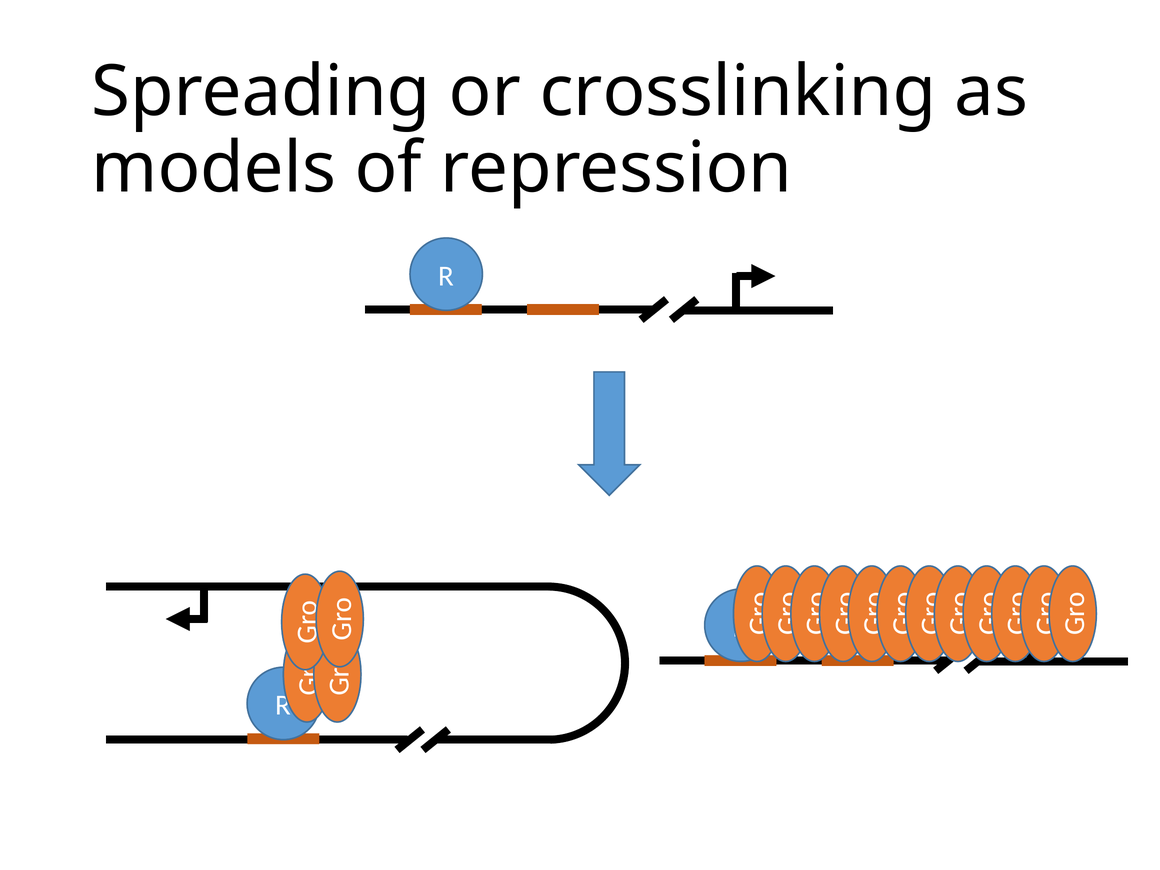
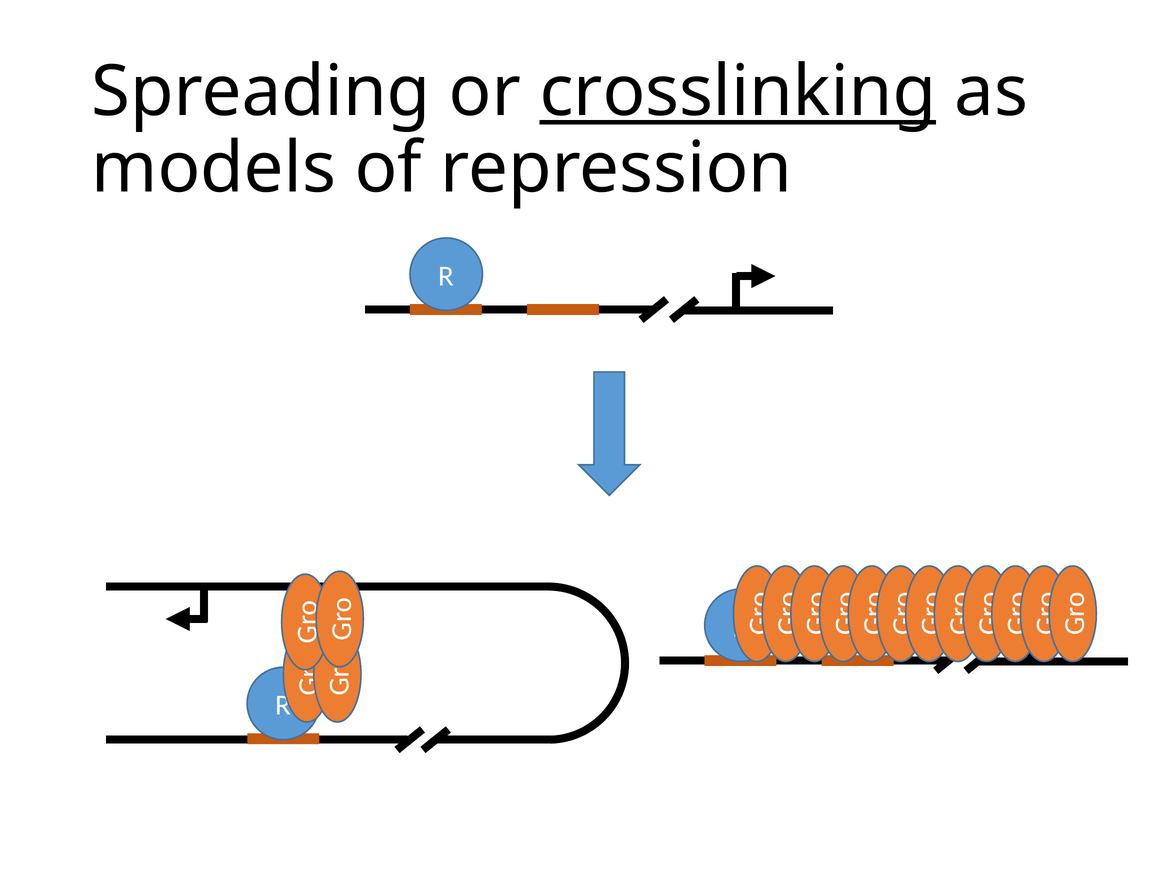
crosslinking underline: none -> present (738, 92)
